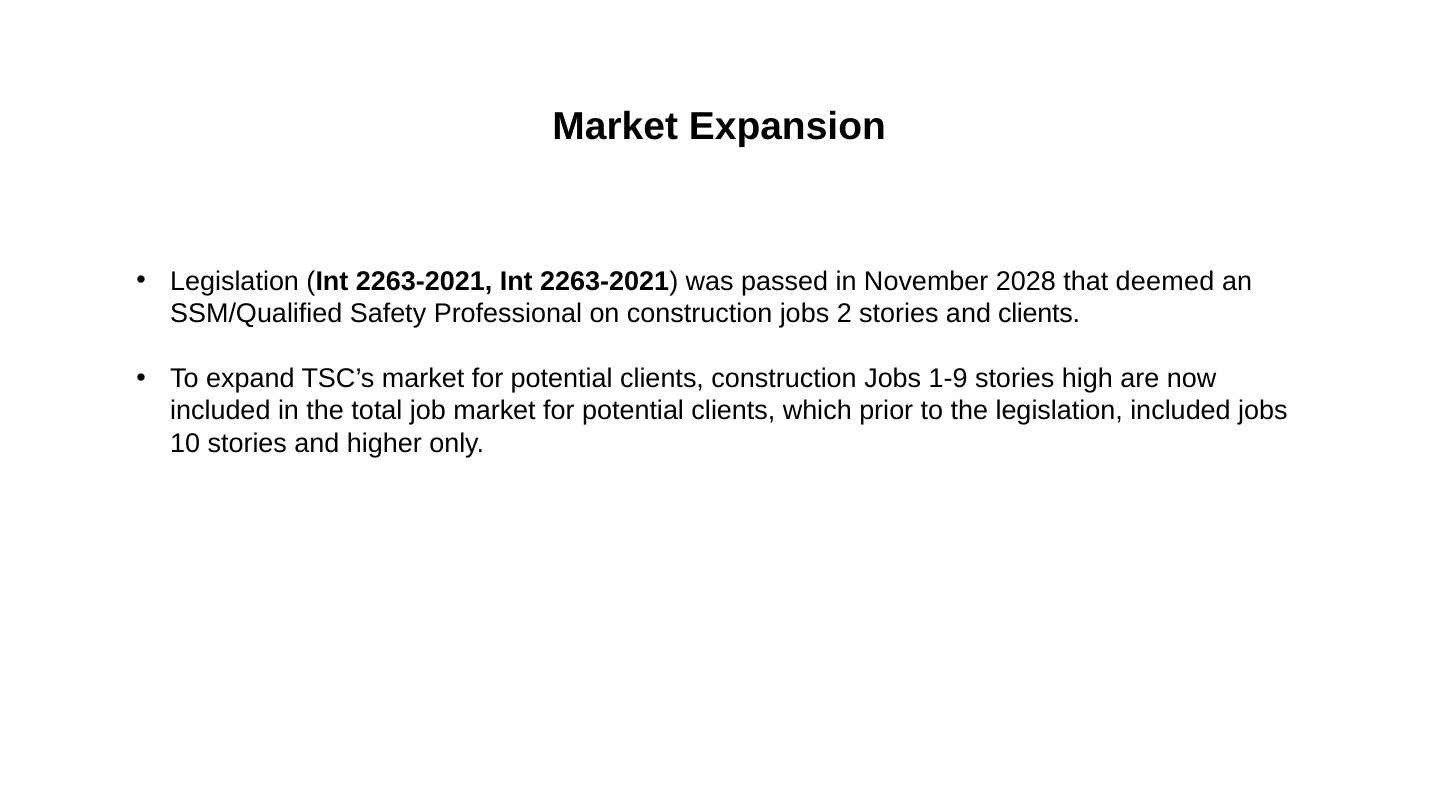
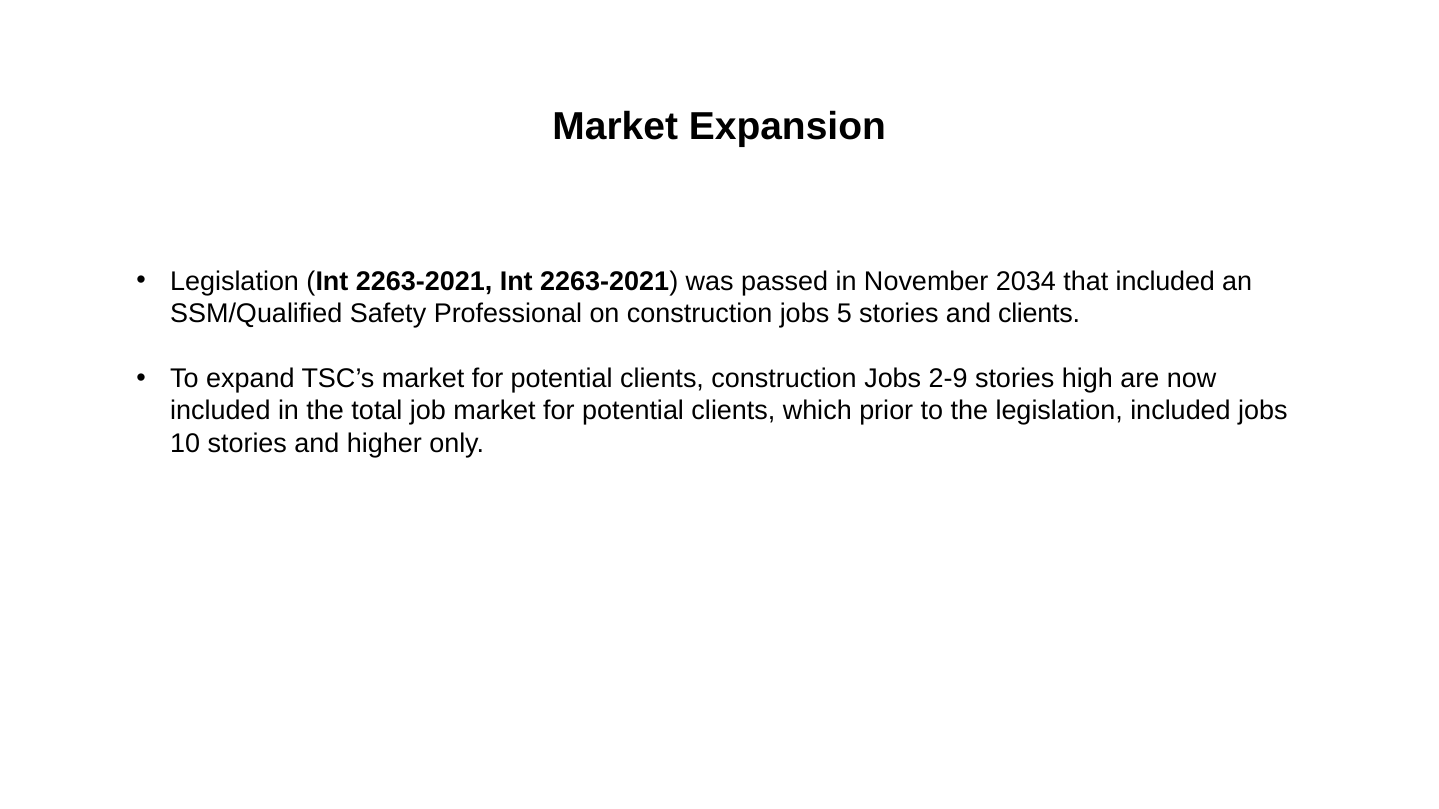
2028: 2028 -> 2034 (1026, 282)
that deemed: deemed -> included (1165, 282)
2: 2 -> 5 (844, 314)
1-9: 1-9 -> 2-9 (948, 379)
